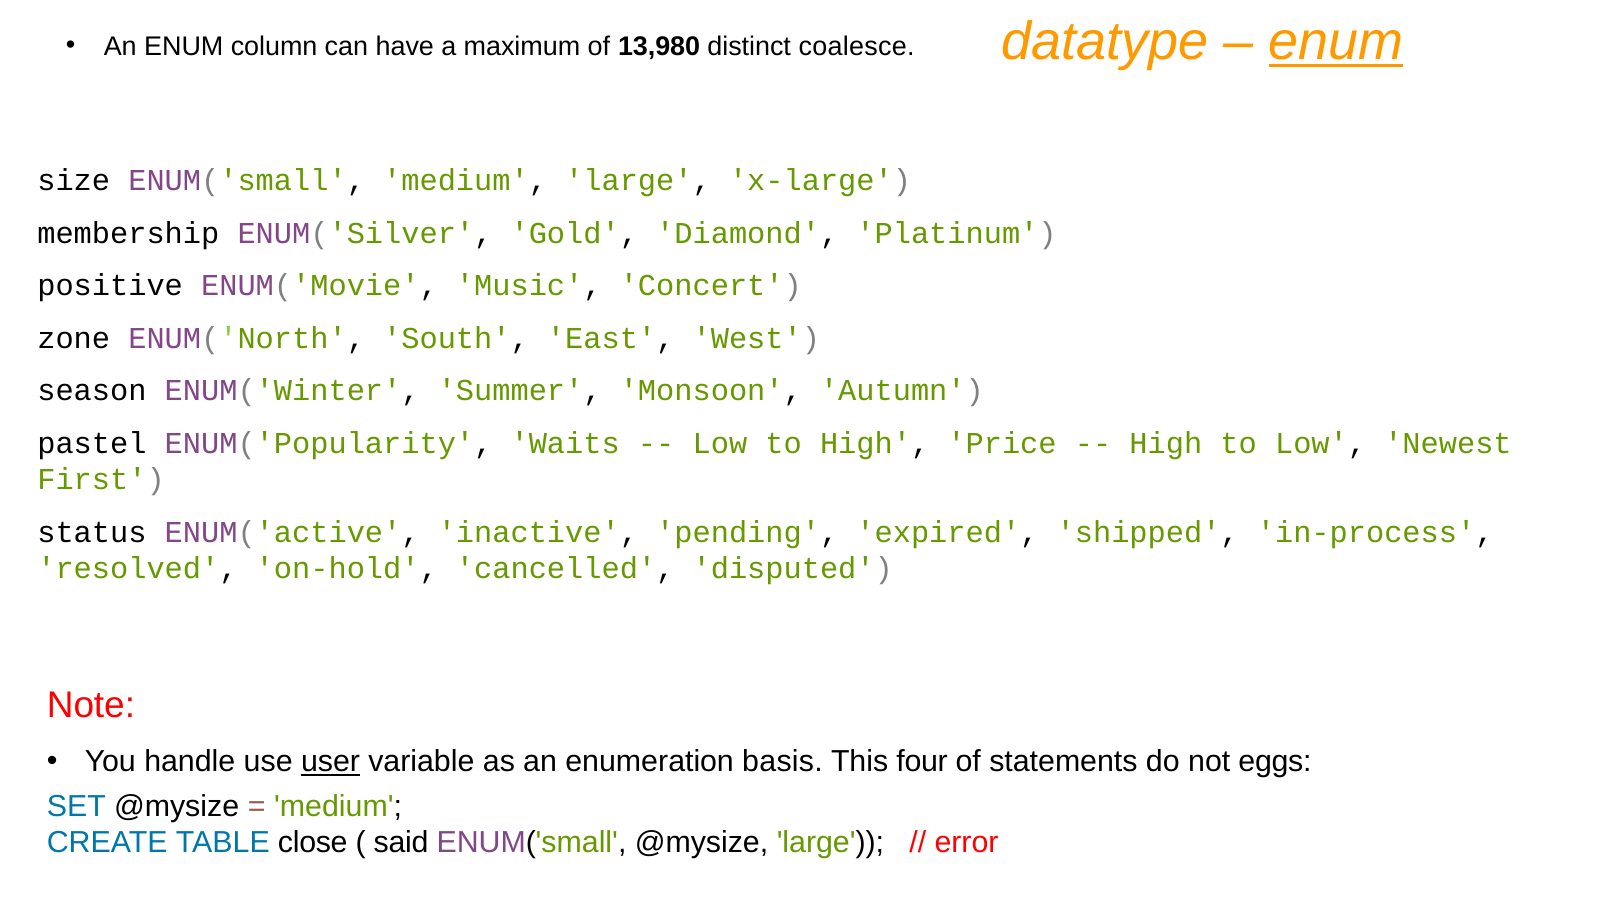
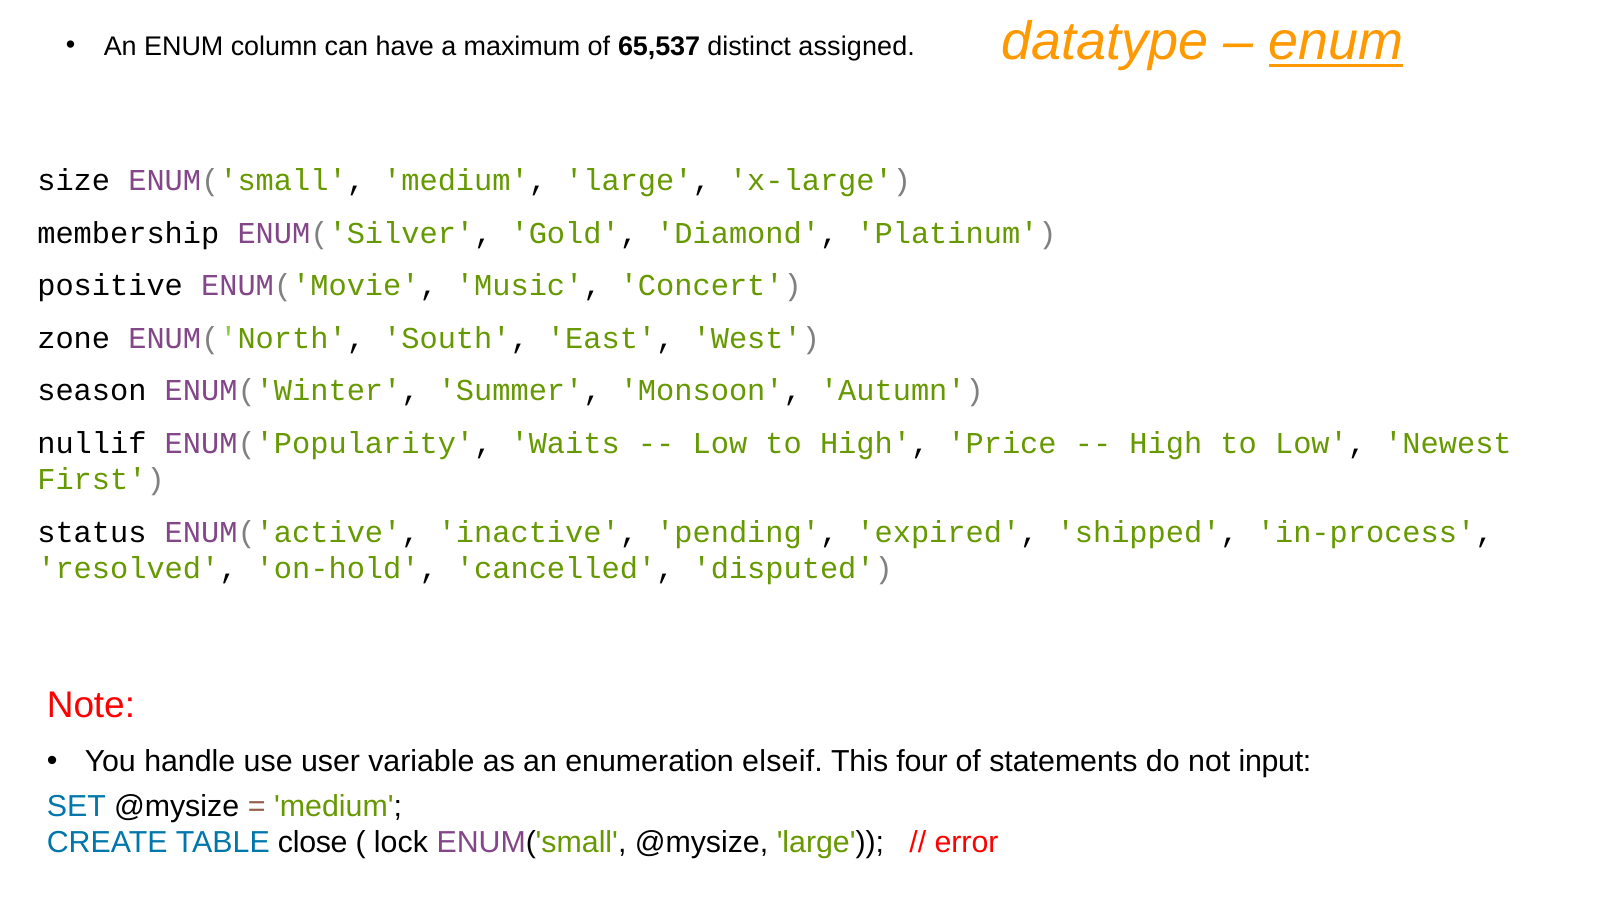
13,980: 13,980 -> 65,537 (659, 46)
coalesce: coalesce -> assigned (857, 46)
pastel: pastel -> nullif (92, 443)
user underline: present -> none (331, 762)
basis: basis -> elseif (783, 762)
eggs: eggs -> input (1275, 762)
said: said -> lock (401, 843)
